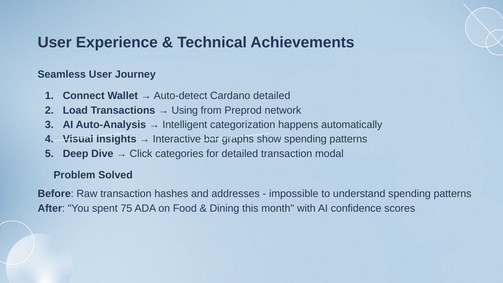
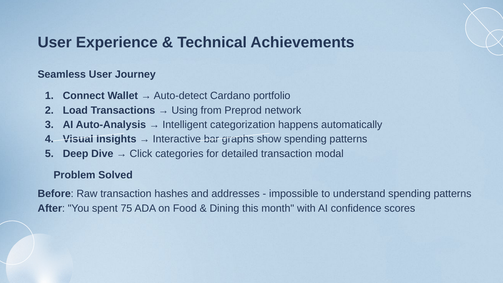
Cardano detailed: detailed -> portfolio (272, 96)
